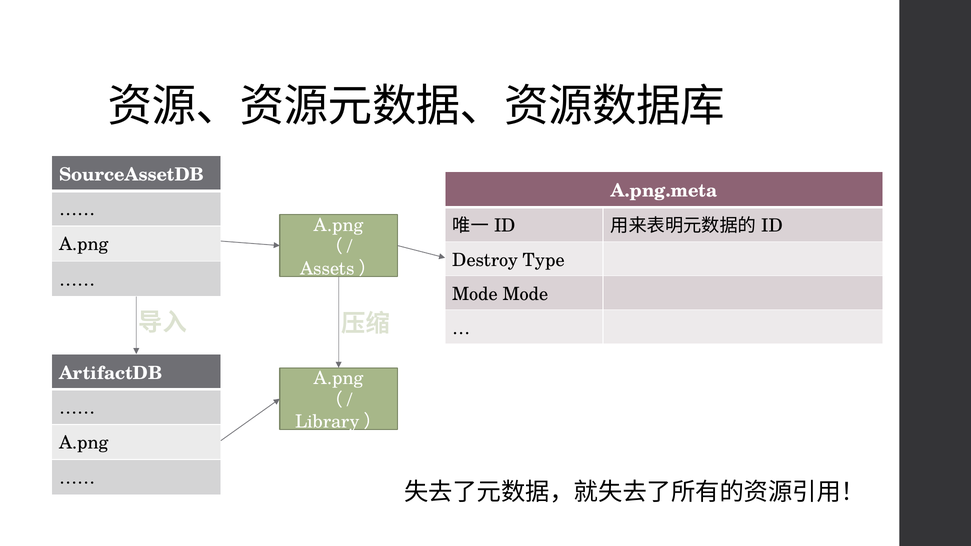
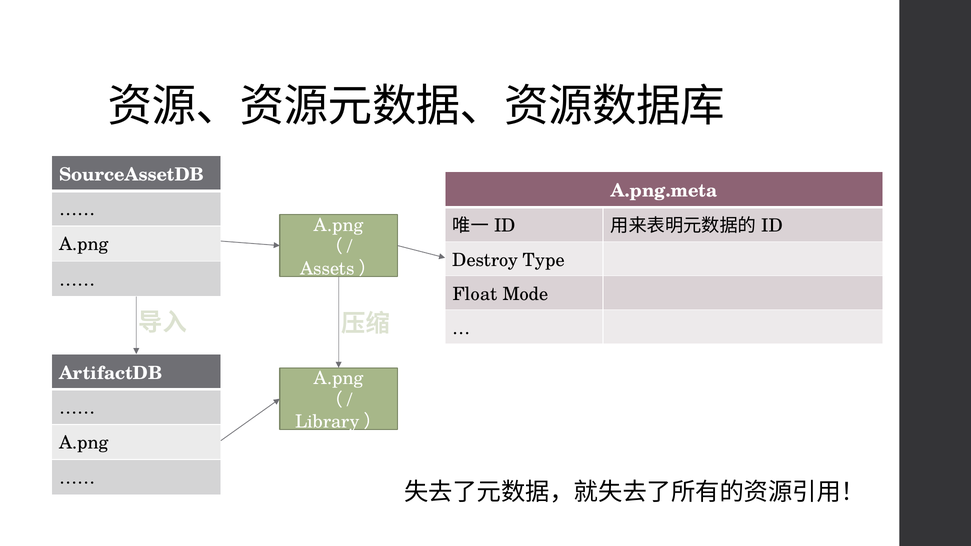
Mode: Mode -> Float (475, 294)
